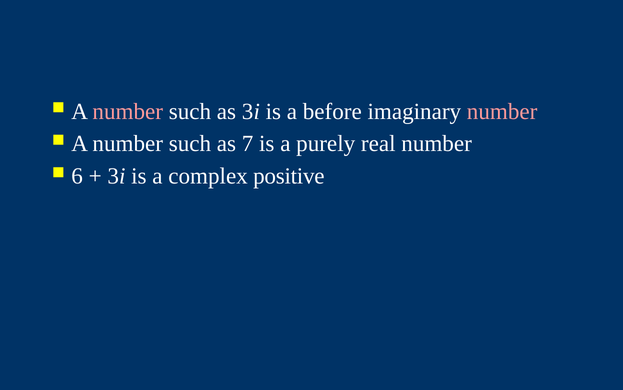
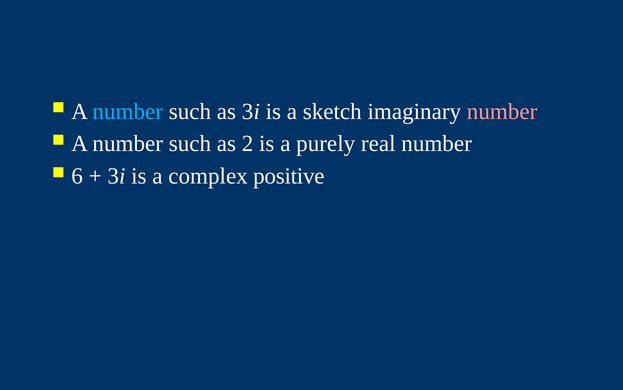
number colour: pink -> light blue (128, 111)
before: before -> sketch (332, 111)
7: 7 -> 2 (248, 144)
